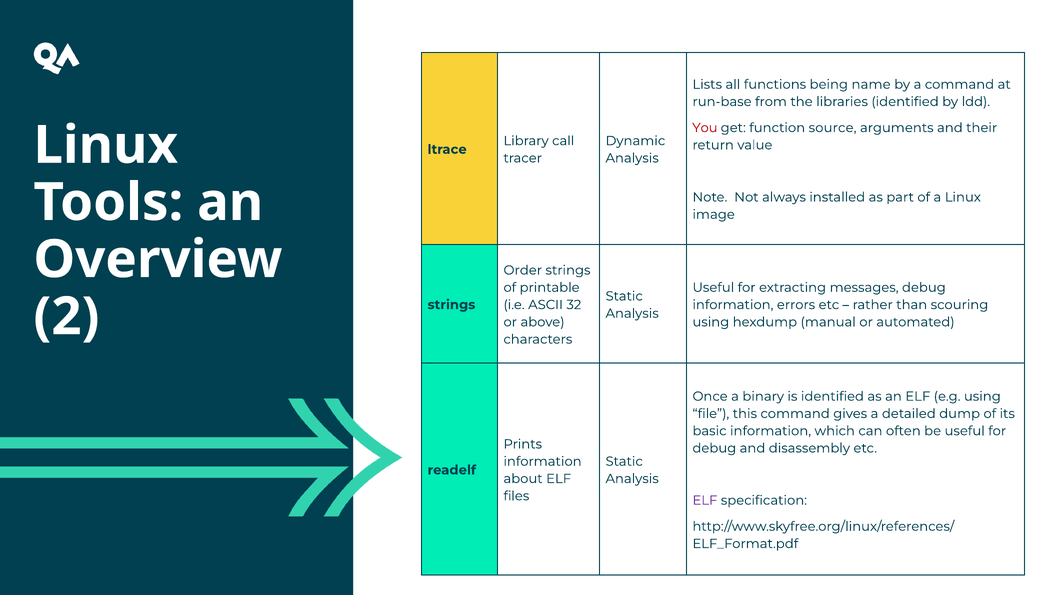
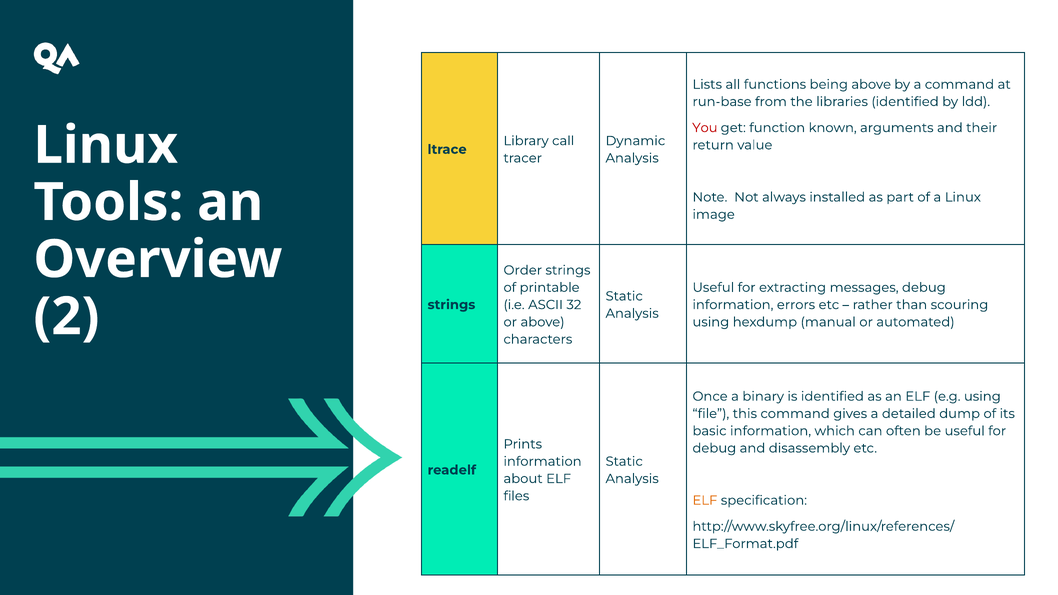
being name: name -> above (871, 84)
source: source -> known (833, 128)
ELF colour: purple -> orange (705, 500)
